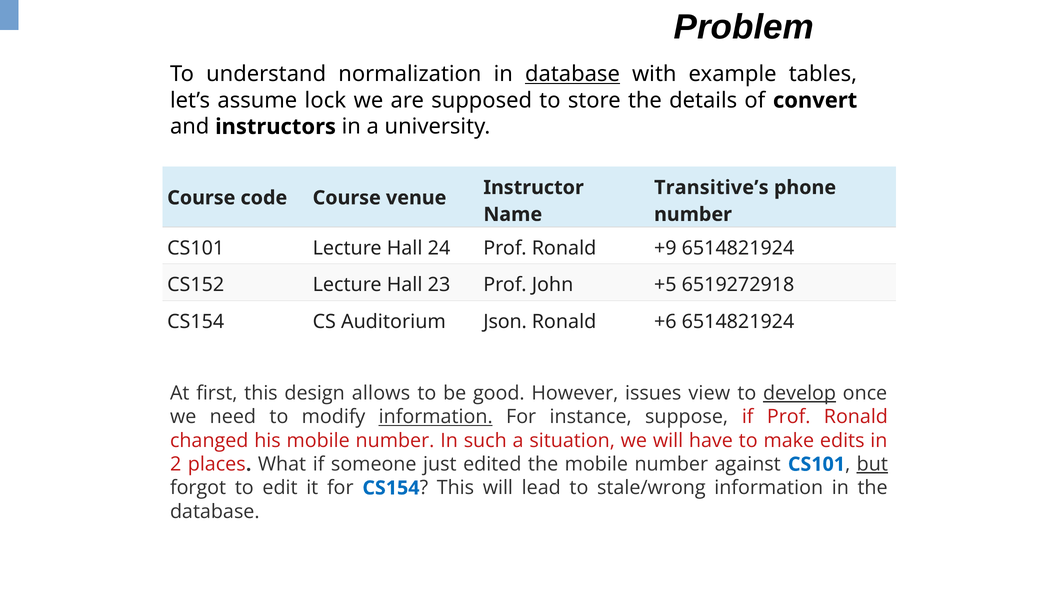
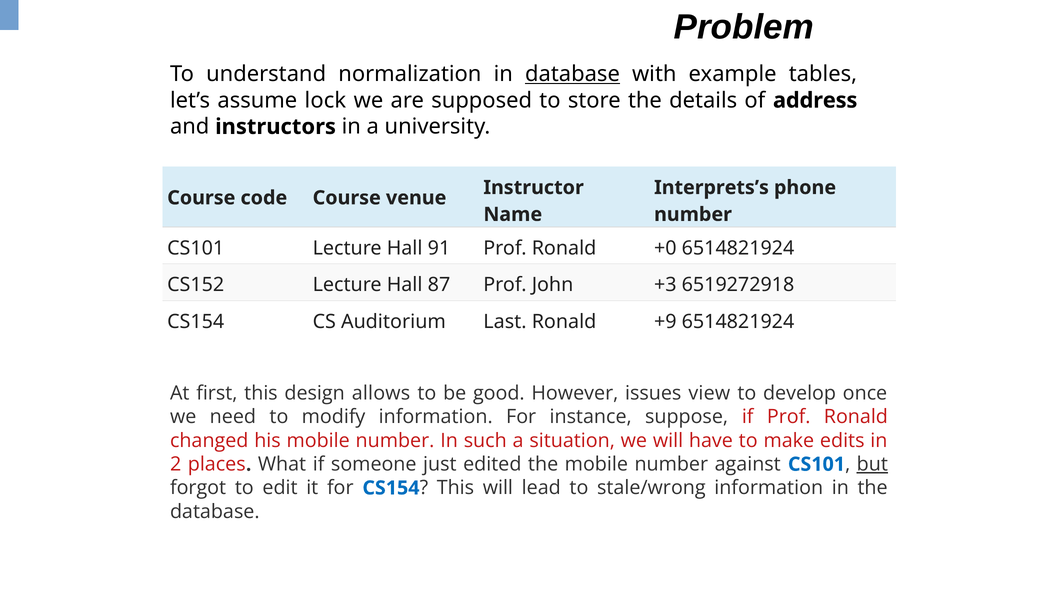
convert: convert -> address (815, 100)
Transitive’s: Transitive’s -> Interprets’s (711, 187)
24: 24 -> 91 (439, 248)
+9: +9 -> +0 (665, 248)
23: 23 -> 87 (439, 285)
+5: +5 -> +3 (665, 285)
Json: Json -> Last (505, 322)
+6: +6 -> +9 (665, 322)
develop underline: present -> none (800, 393)
information underline: present -> none (436, 417)
